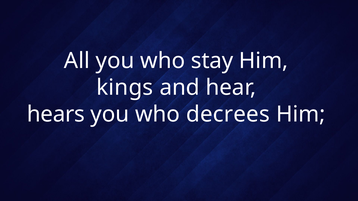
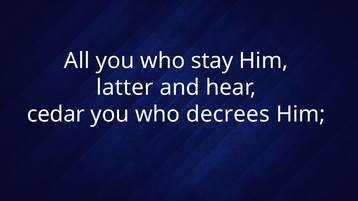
kings: kings -> latter (125, 88)
hears: hears -> cedar (56, 115)
